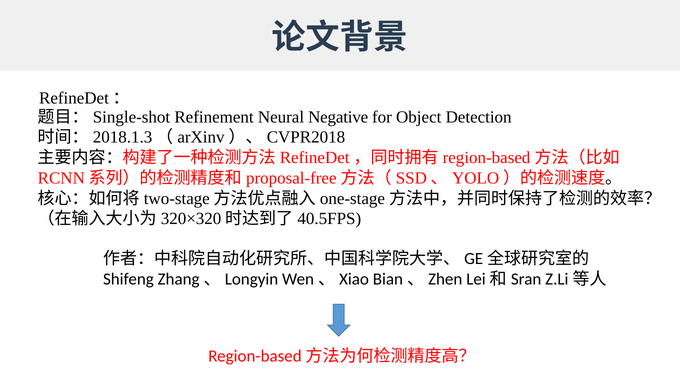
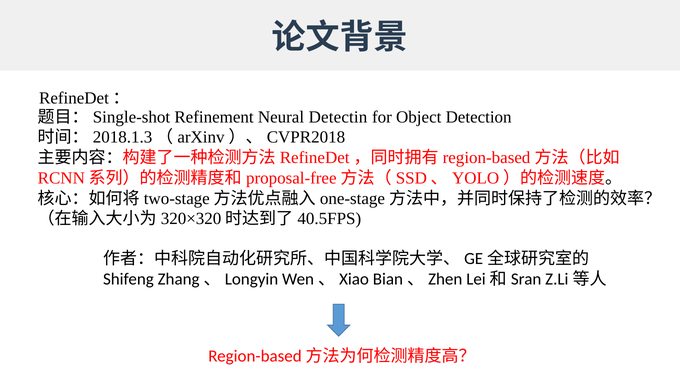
Negative: Negative -> Detectin (338, 117)
